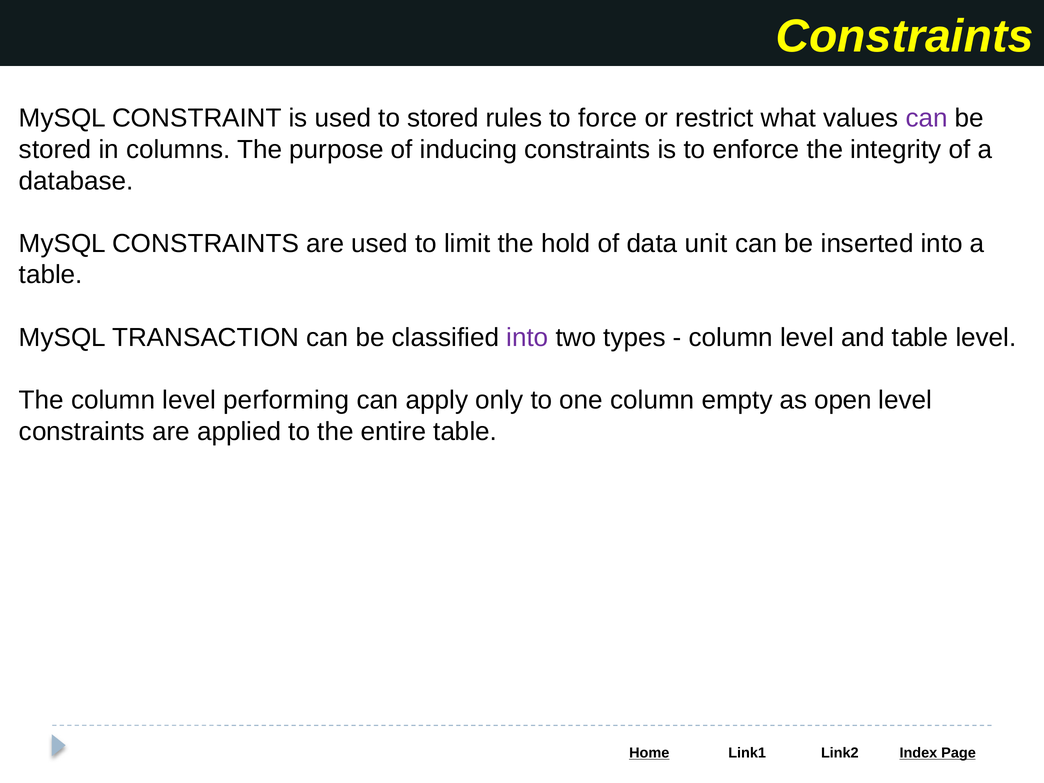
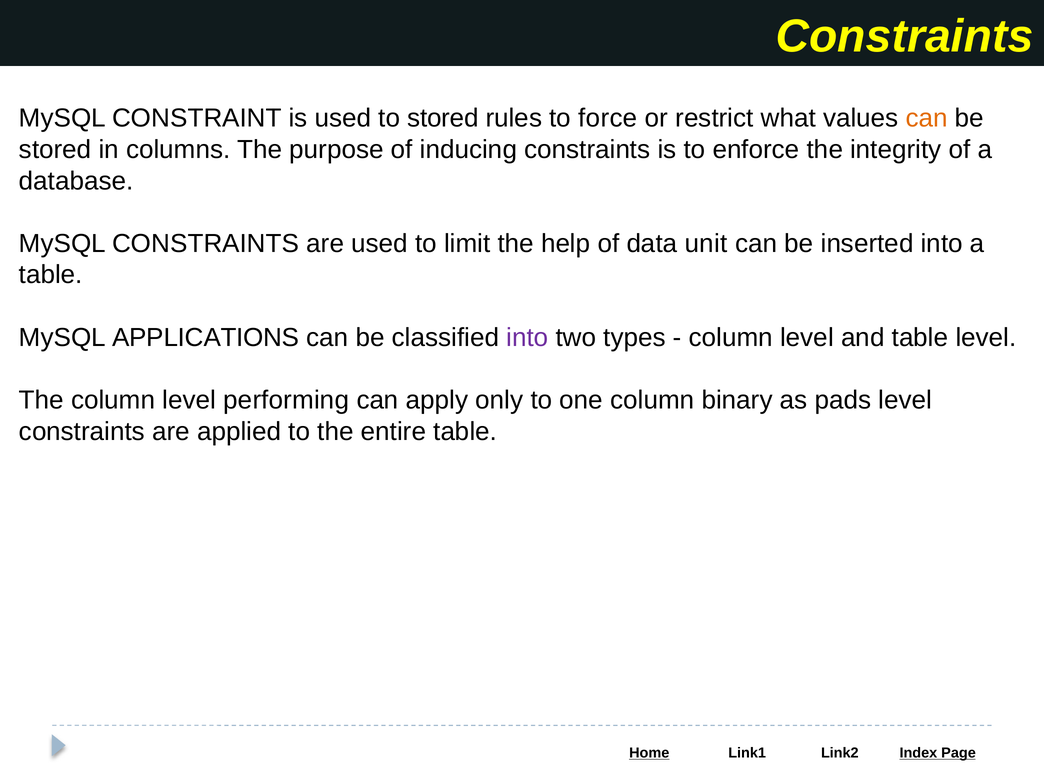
can colour: purple -> orange (927, 118)
hold: hold -> help (566, 244)
TRANSACTION: TRANSACTION -> APPLICATIONS (206, 338)
empty: empty -> binary (737, 400)
open: open -> pads (843, 400)
